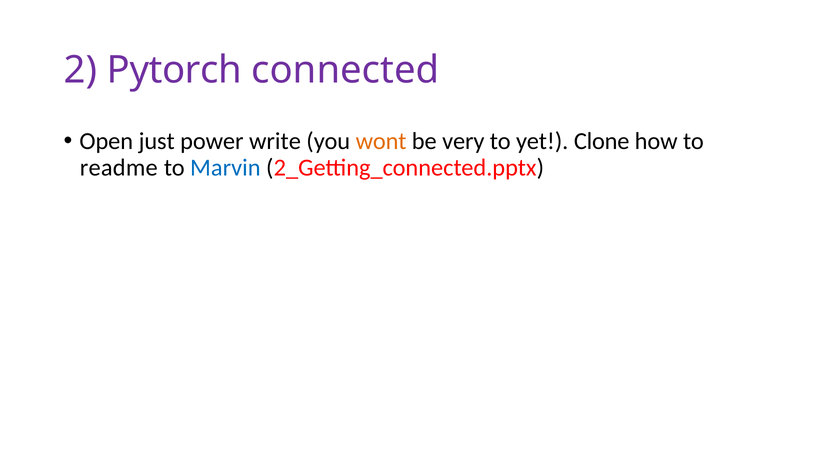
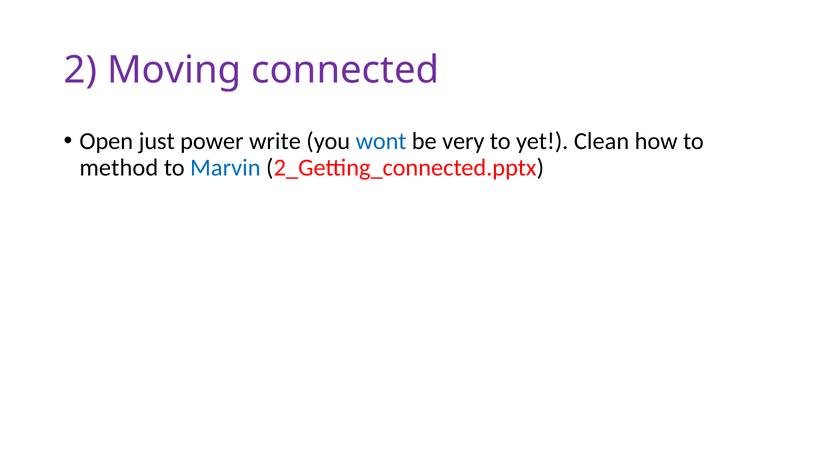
Pytorch: Pytorch -> Moving (174, 70)
wont colour: orange -> blue (381, 141)
Clone: Clone -> Clean (602, 141)
readme: readme -> method (119, 168)
